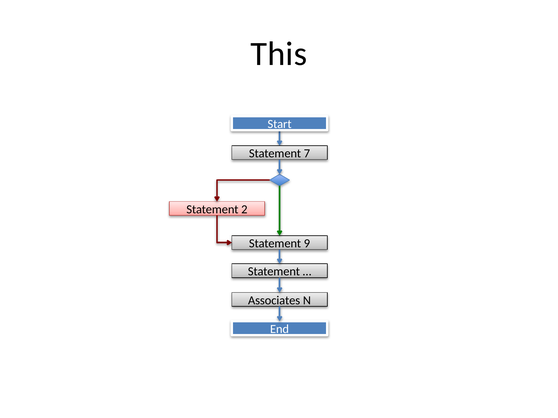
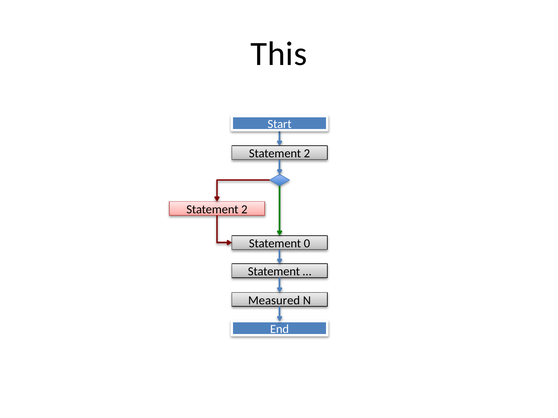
7: 7 -> 2 (307, 154)
9: 9 -> 0 (307, 244)
Associates: Associates -> Measured (274, 301)
